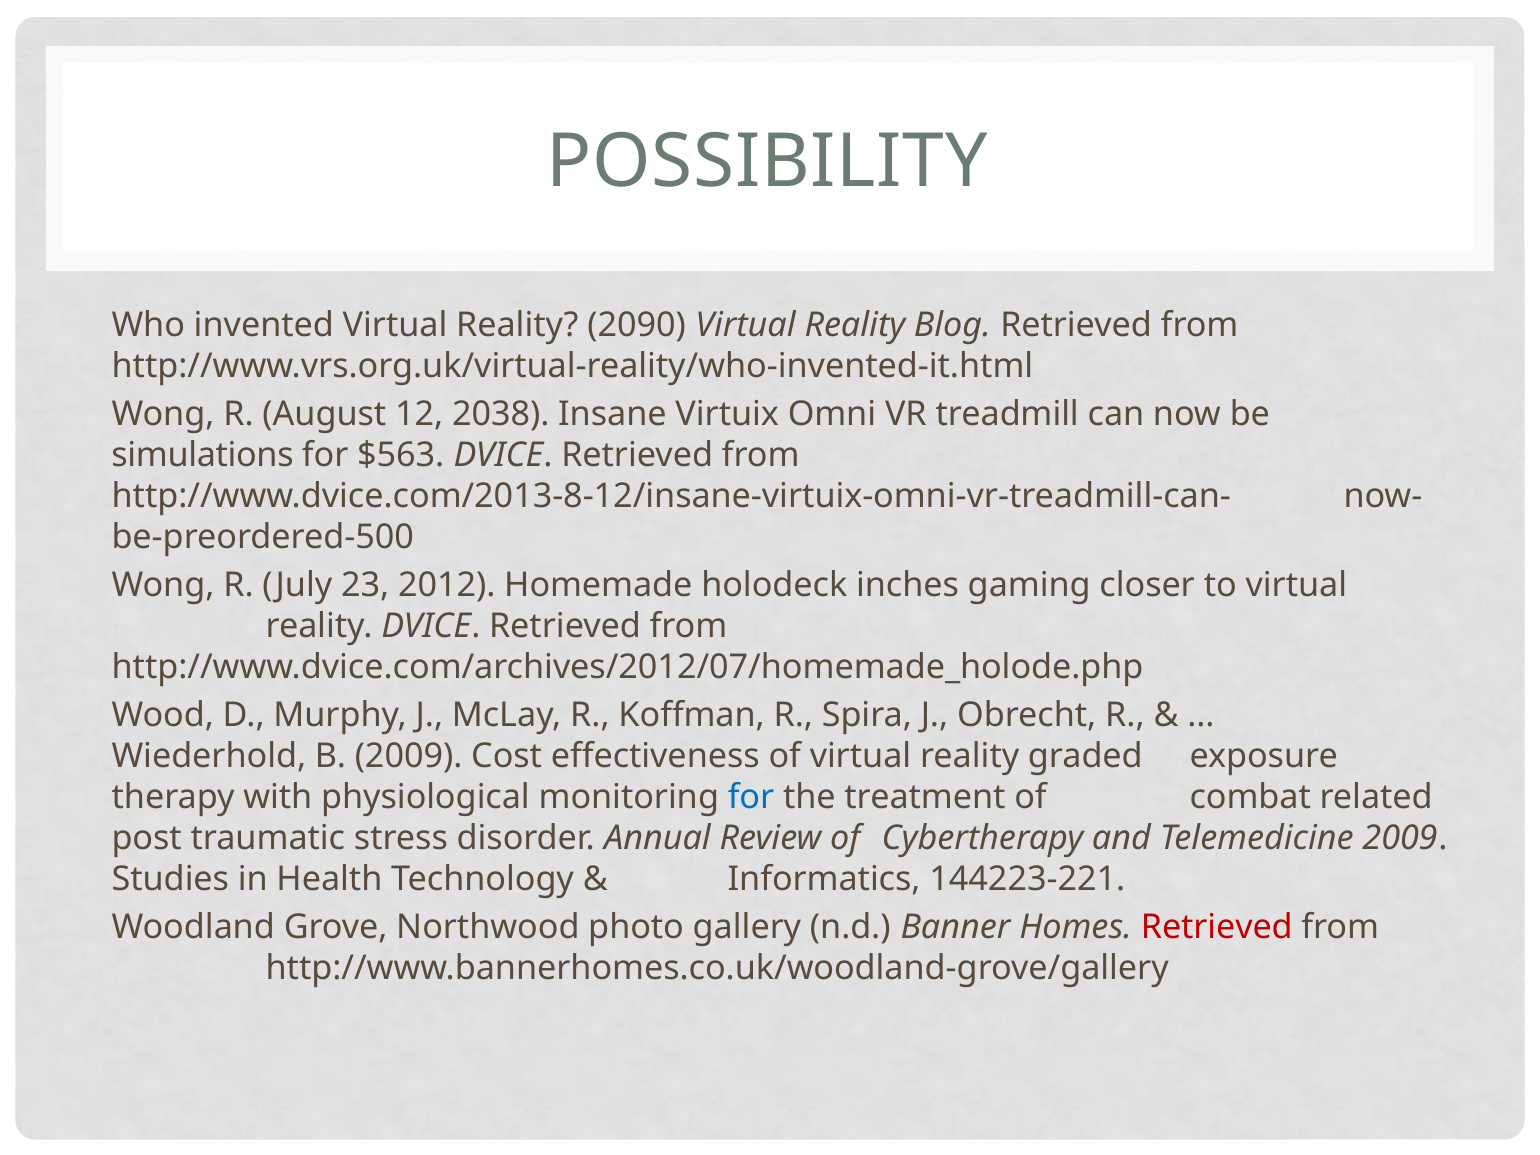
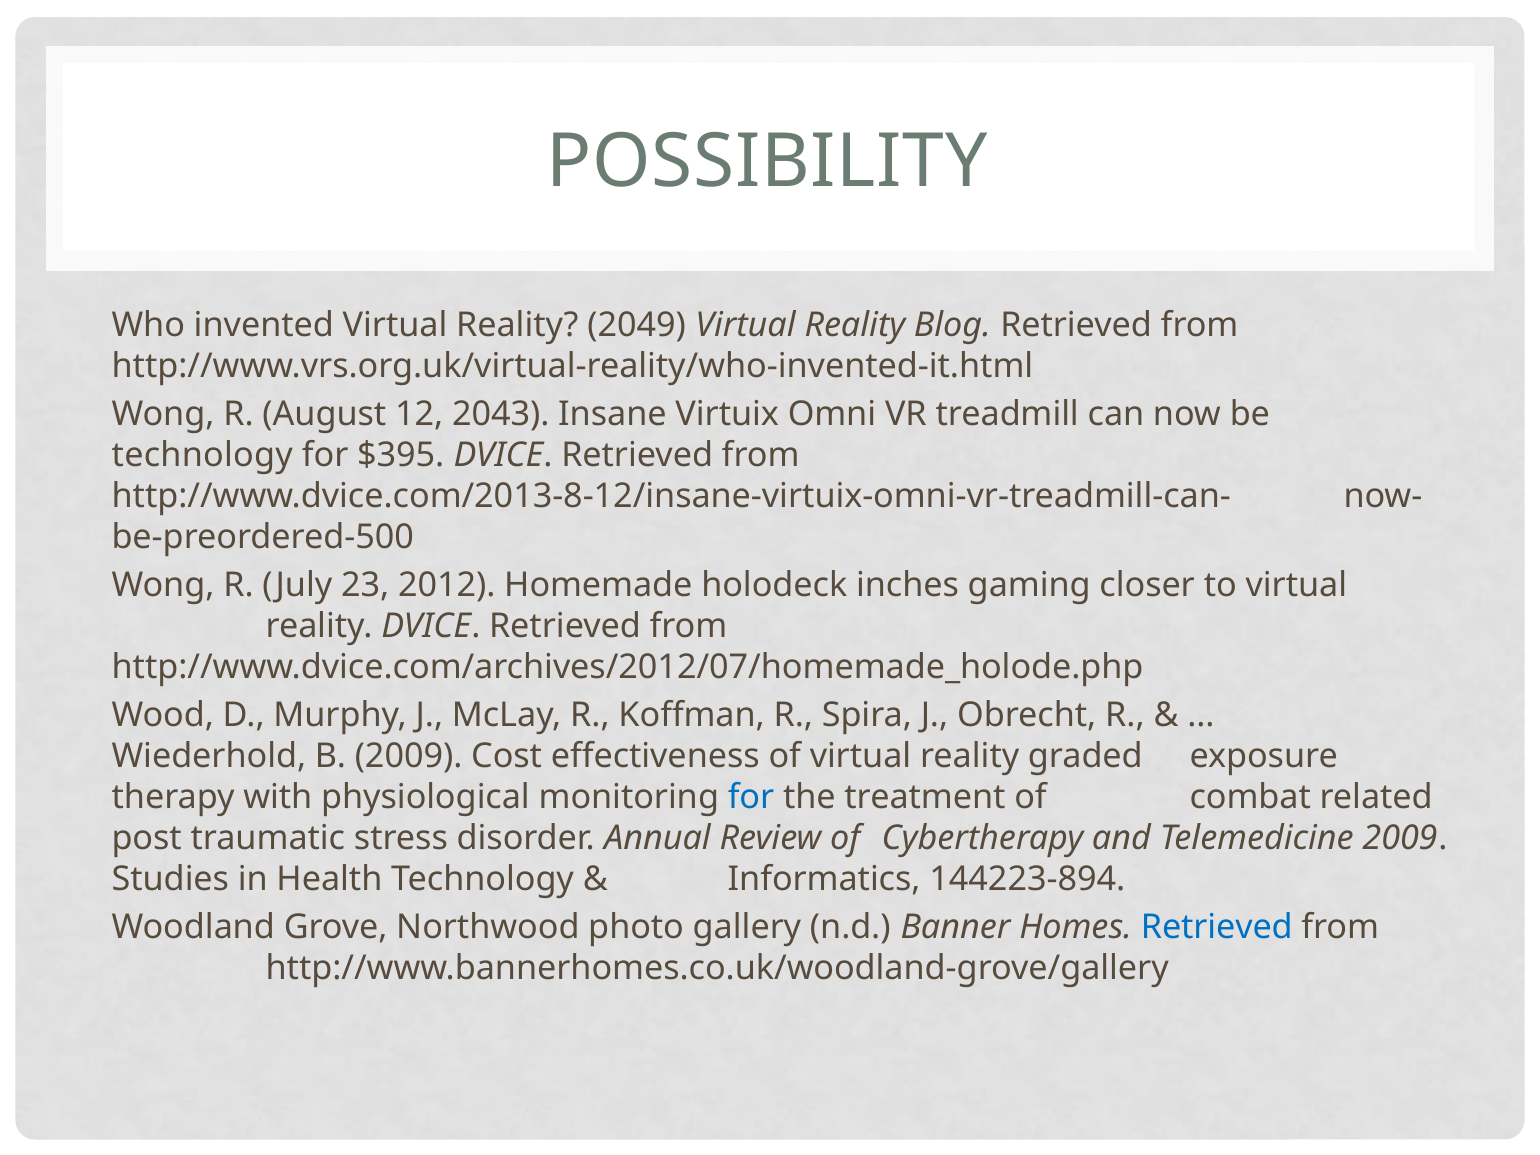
2090: 2090 -> 2049 (637, 326)
2038: 2038 -> 2043 (501, 415)
simulations: simulations -> technology (202, 456)
$563: $563 -> $395 (401, 456)
144223-221: 144223-221 -> 144223-894 (1027, 879)
Retrieved colour: red -> blue (1217, 927)
